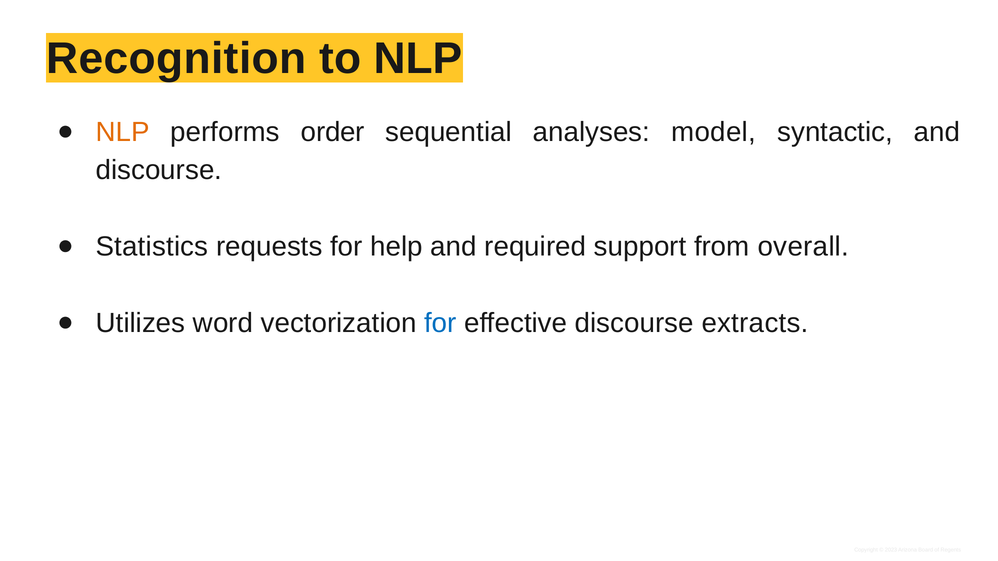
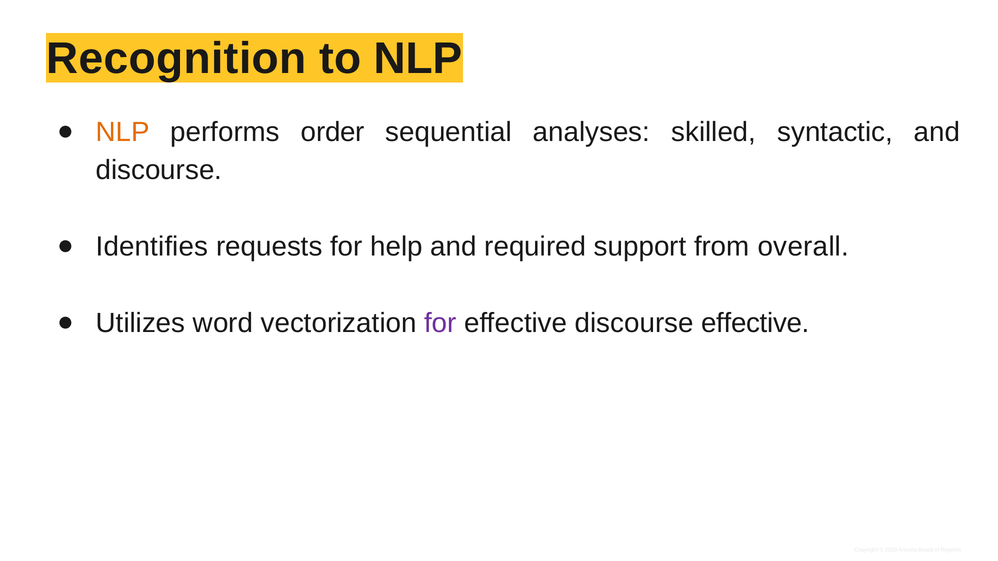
model: model -> skilled (714, 132)
Statistics: Statistics -> Identifies (152, 247)
for colour: blue -> purple (440, 323)
discourse extracts: extracts -> effective (755, 323)
